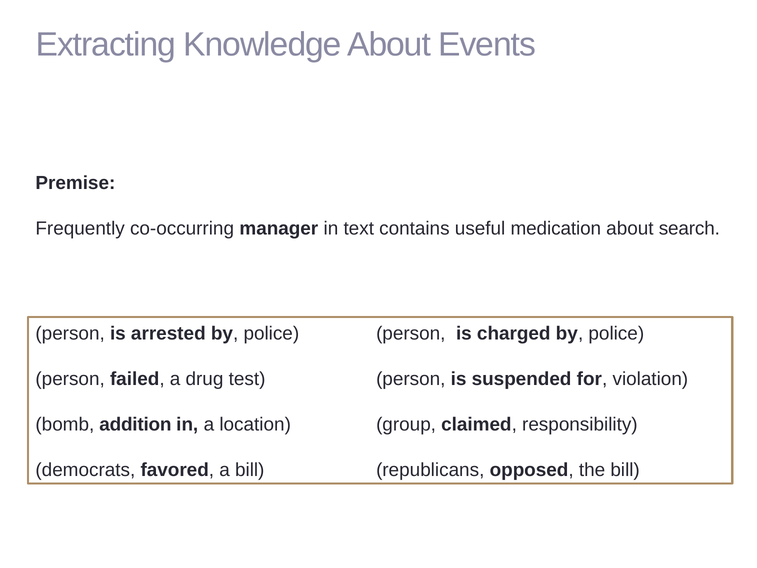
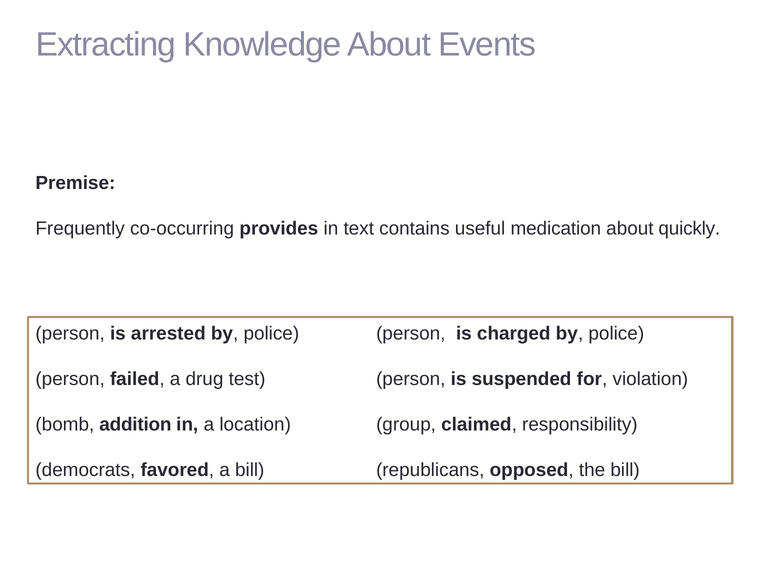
manager: manager -> provides (279, 228)
search: search -> quickly (689, 228)
